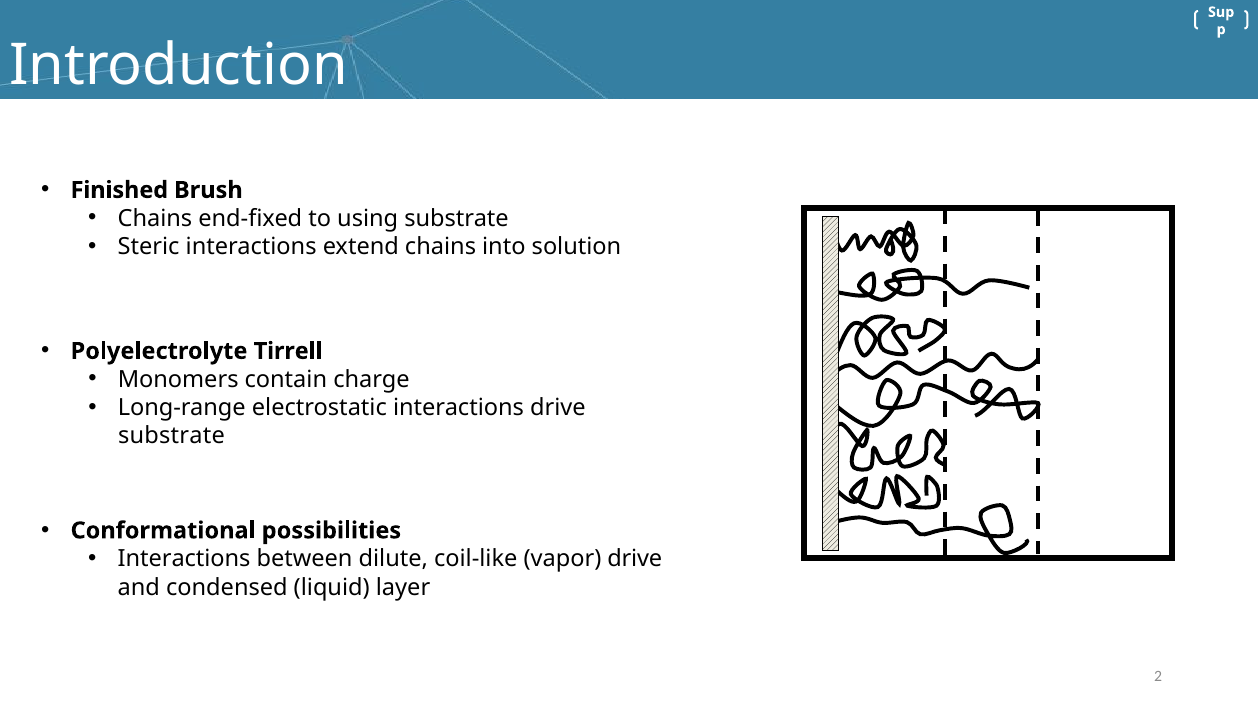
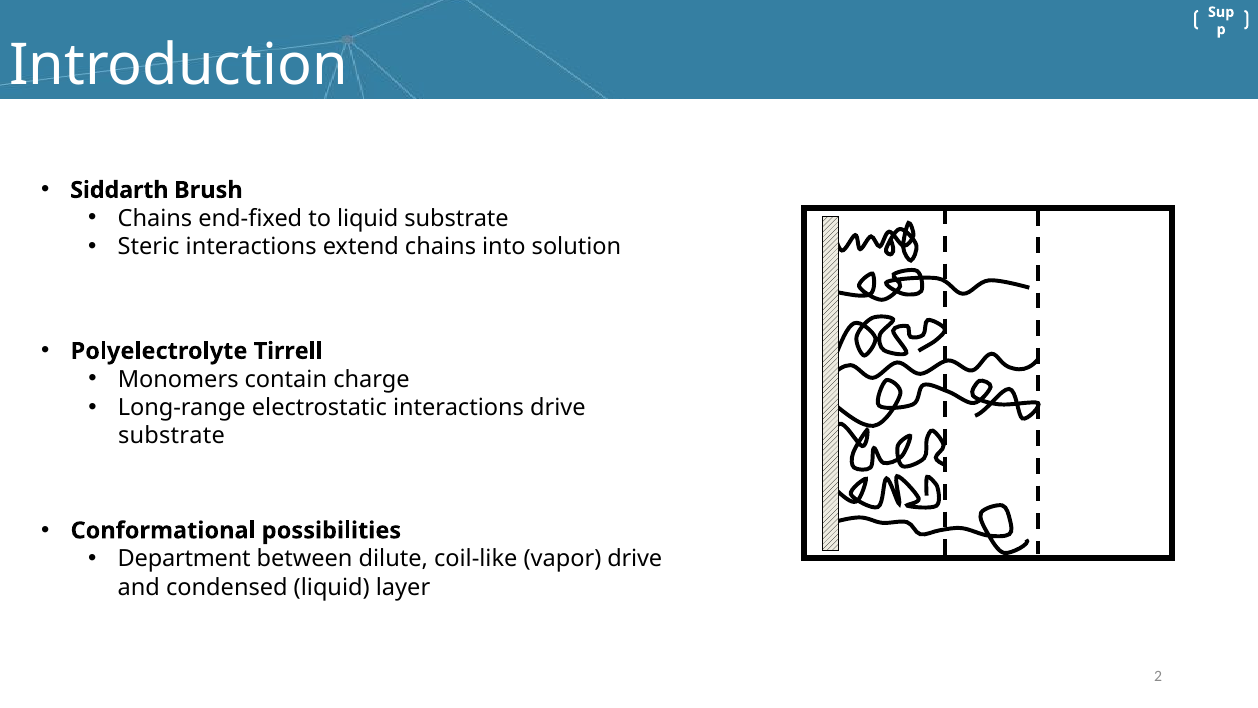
Finished: Finished -> Siddarth (119, 190)
to using: using -> liquid (368, 218)
Interactions: Interactions -> Department (184, 559)
